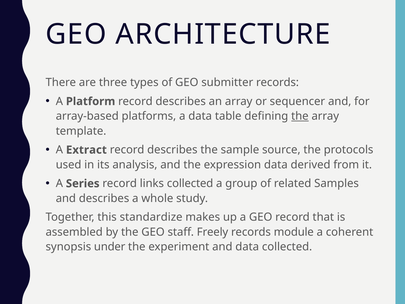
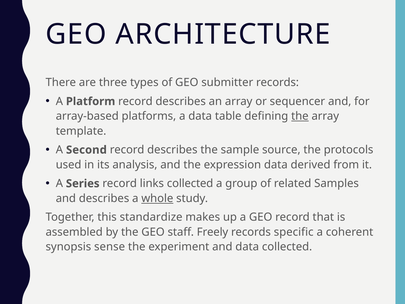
Extract: Extract -> Second (86, 150)
whole underline: none -> present (157, 198)
module: module -> specific (294, 232)
under: under -> sense (110, 247)
